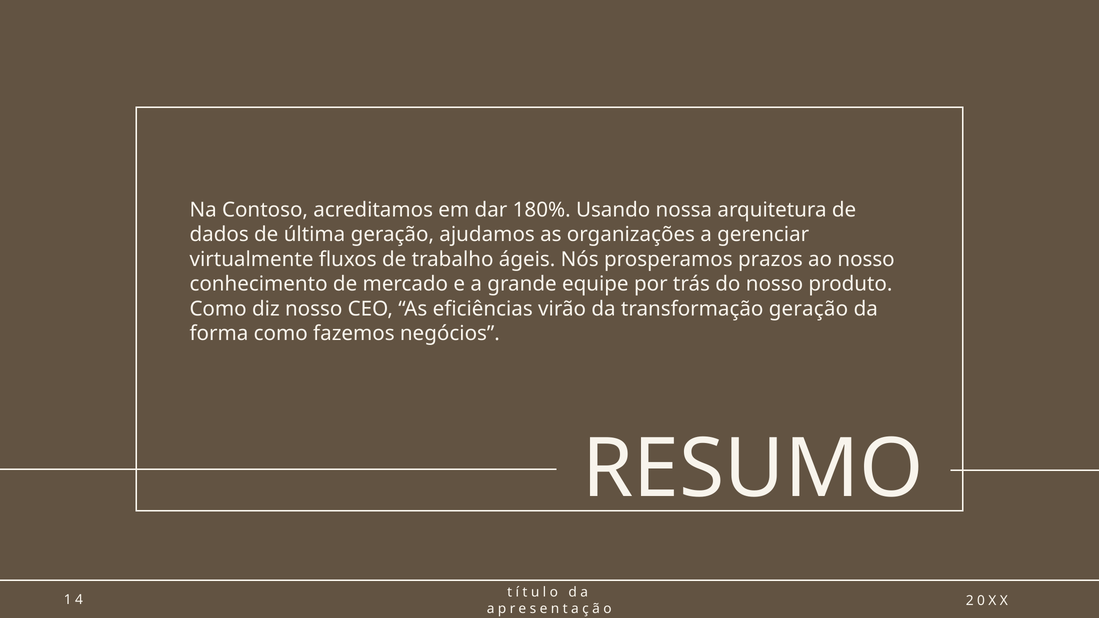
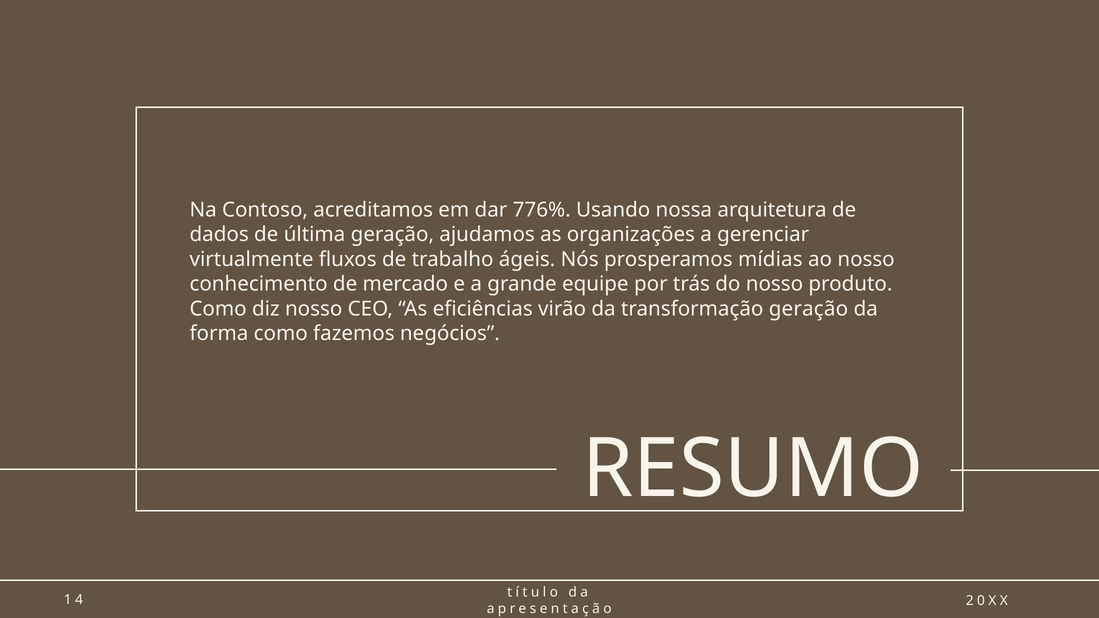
180%: 180% -> 776% (542, 210)
prazos: prazos -> mídias (770, 259)
